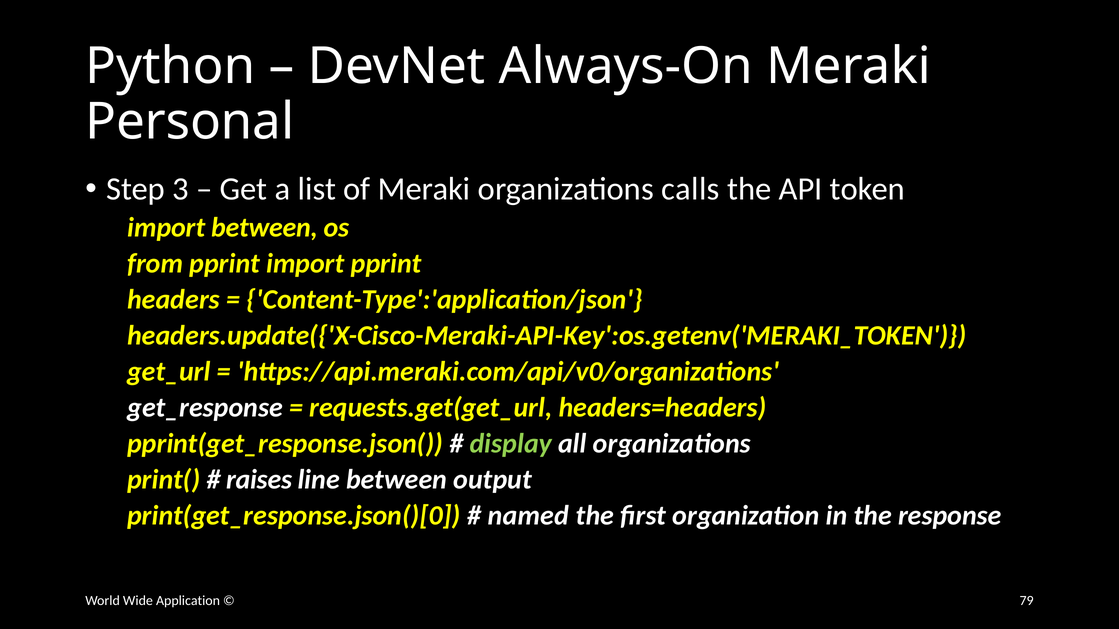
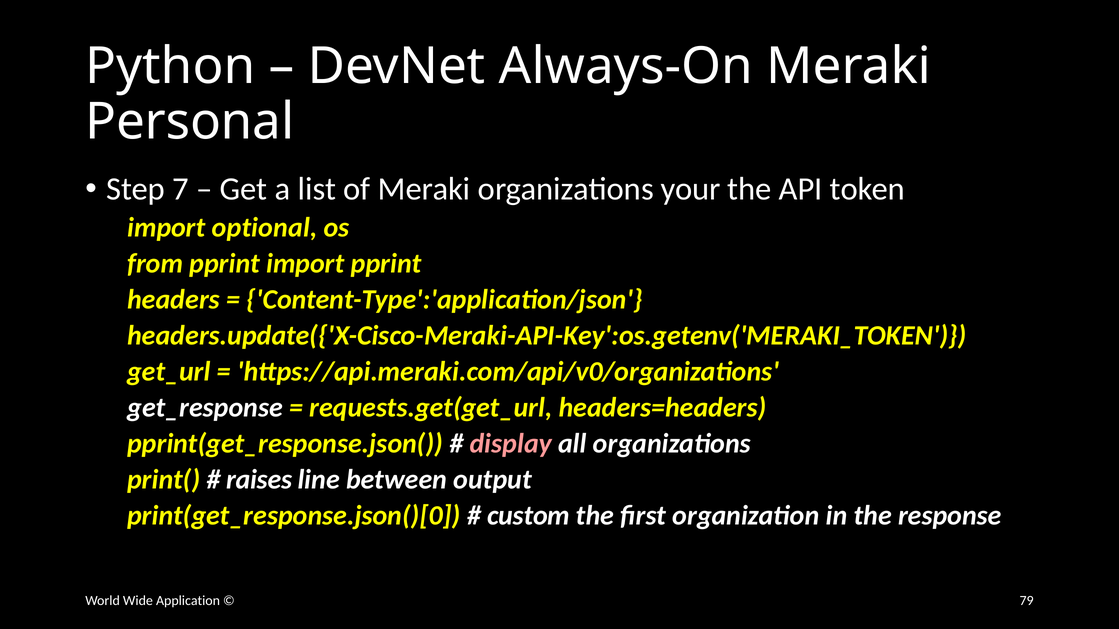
3: 3 -> 7 (181, 189)
calls: calls -> your (691, 189)
import between: between -> optional (265, 228)
display colour: light green -> pink (511, 444)
named: named -> custom (529, 516)
